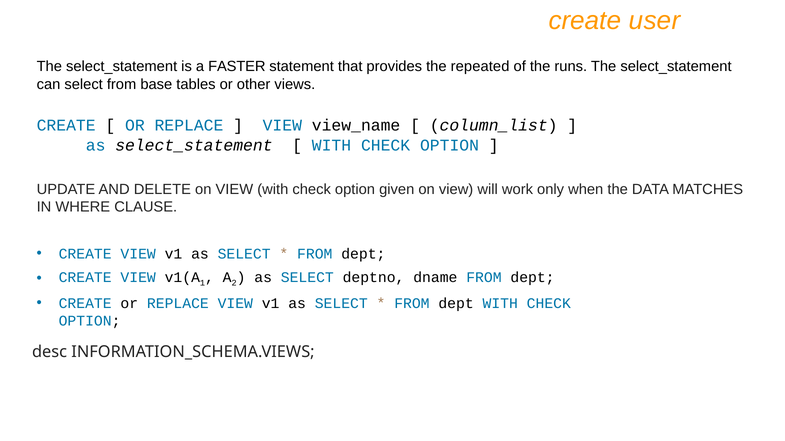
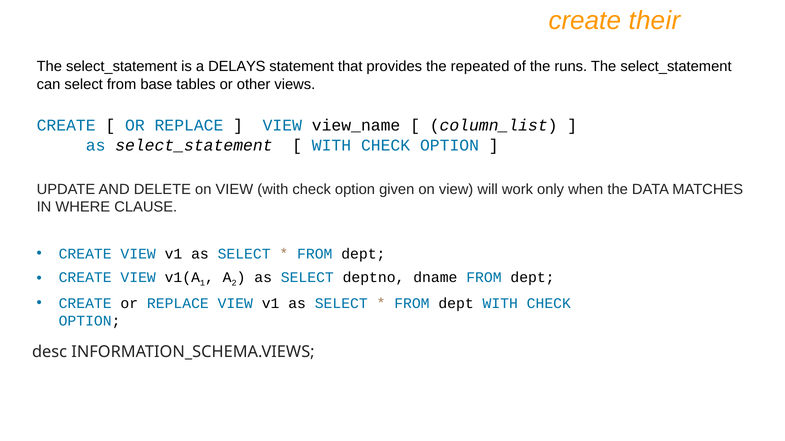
user: user -> their (655, 20)
FASTER: FASTER -> DELAYS (237, 67)
